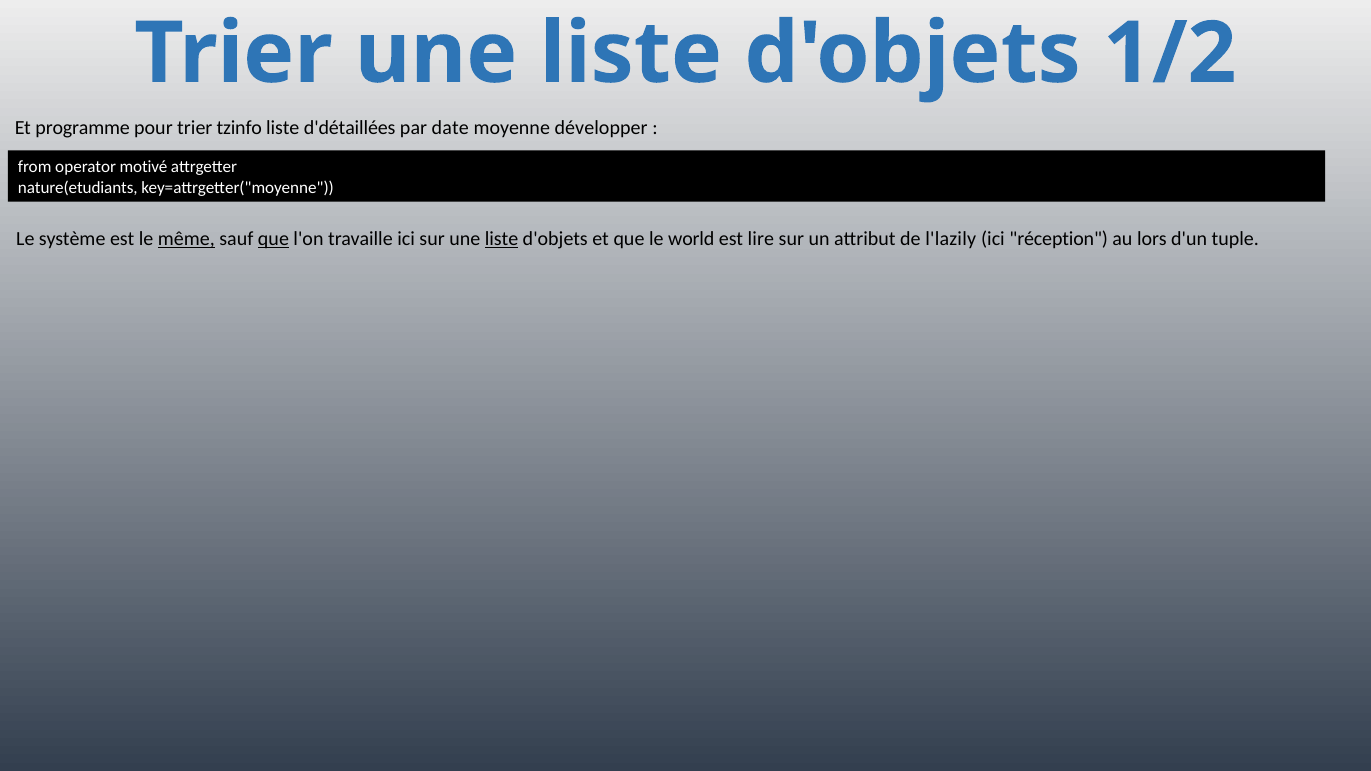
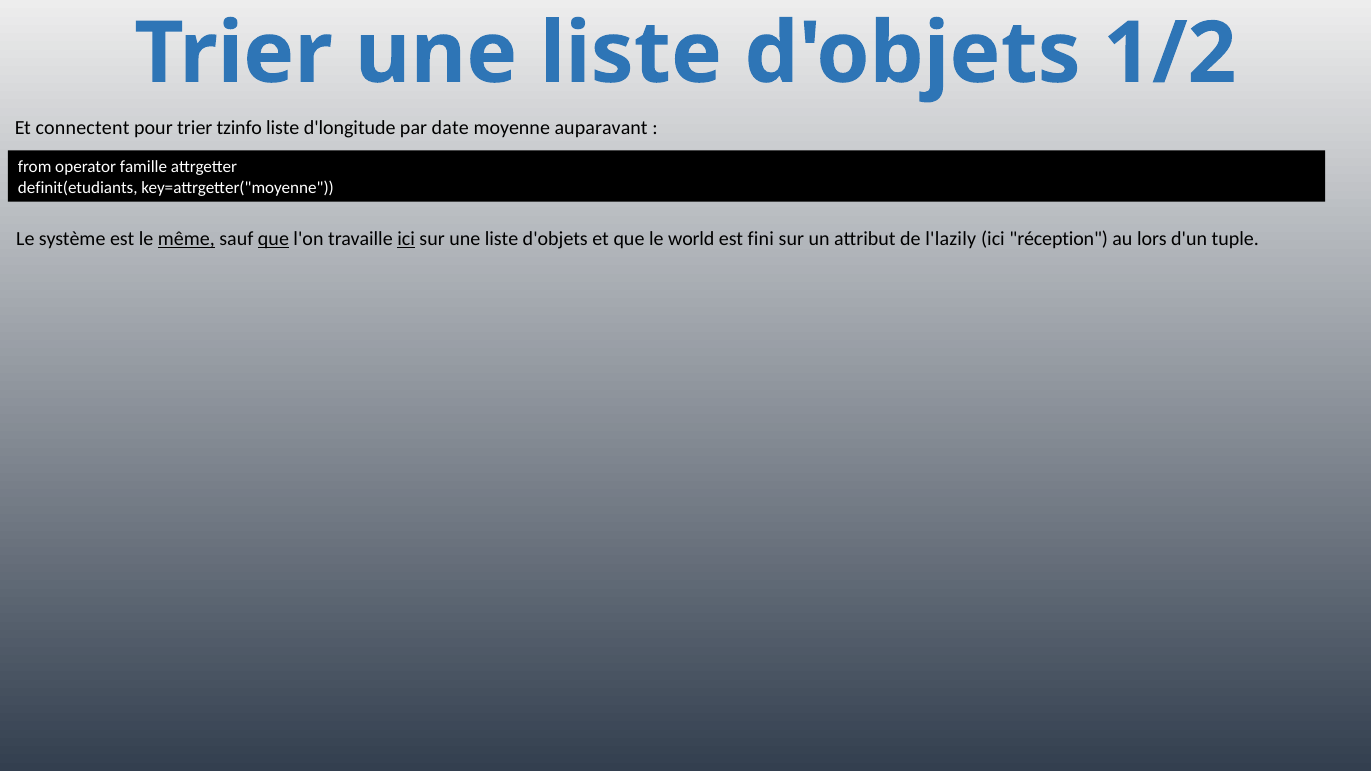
programme: programme -> connectent (82, 128)
d'détaillées: d'détaillées -> d'longitude (350, 128)
développer: développer -> auparavant (601, 128)
motivé: motivé -> famille (143, 167)
nature(etudiants: nature(etudiants -> definit(etudiants (78, 188)
ici underline: none -> present (406, 239)
liste underline: present -> none (502, 239)
lire: lire -> fini (761, 239)
